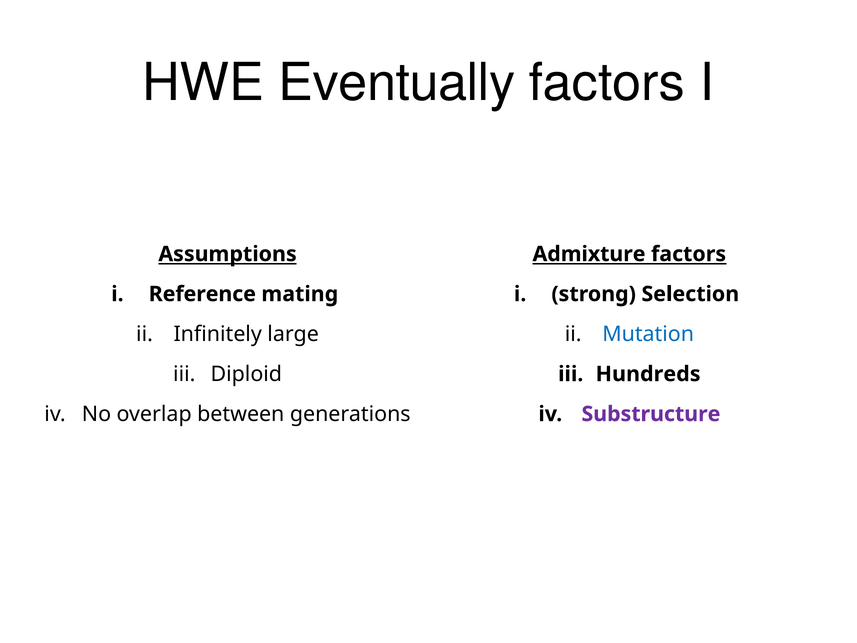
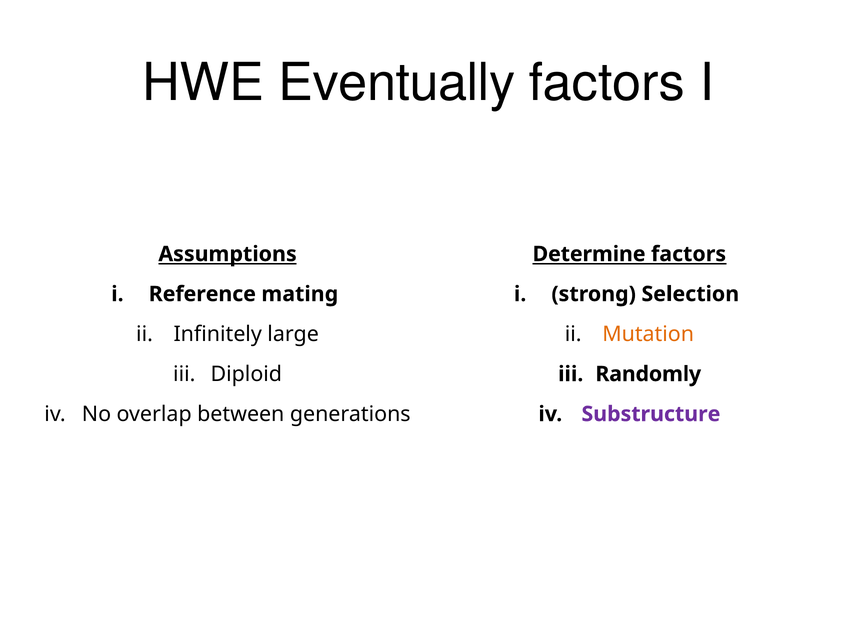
Admixture: Admixture -> Determine (589, 254)
Mutation colour: blue -> orange (648, 334)
Hundreds: Hundreds -> Randomly (648, 374)
